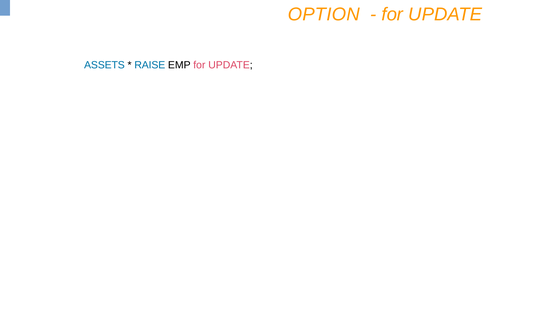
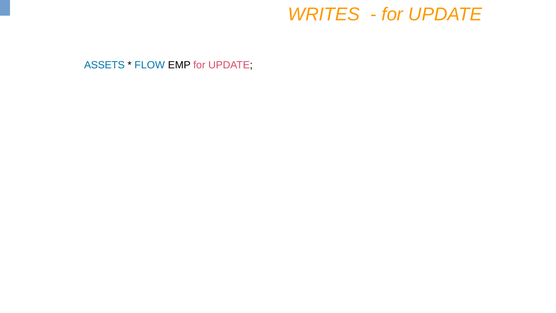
OPTION: OPTION -> WRITES (324, 14)
RAISE: RAISE -> FLOW (150, 65)
